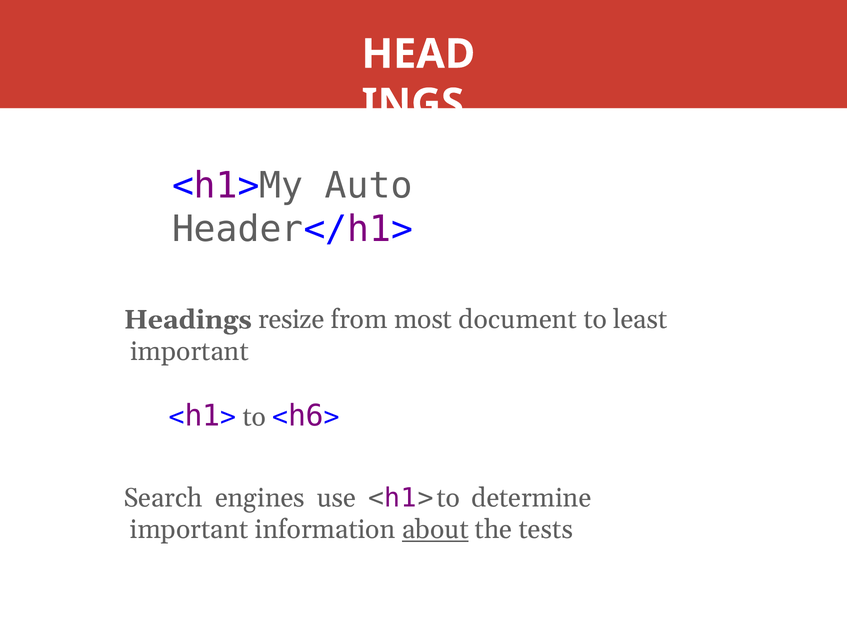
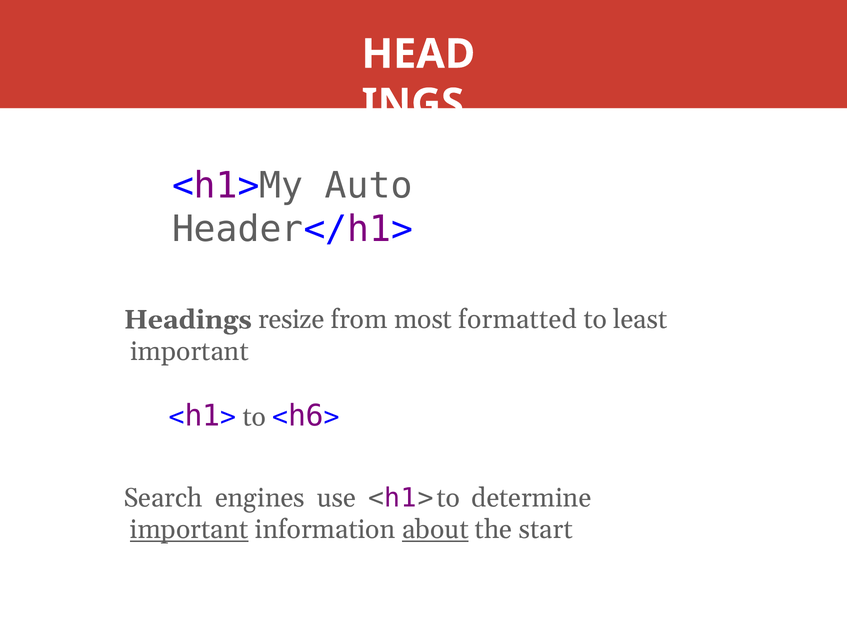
document: document -> formatted (518, 320)
important underline: none -> present (189, 530)
tests: tests -> start (546, 530)
